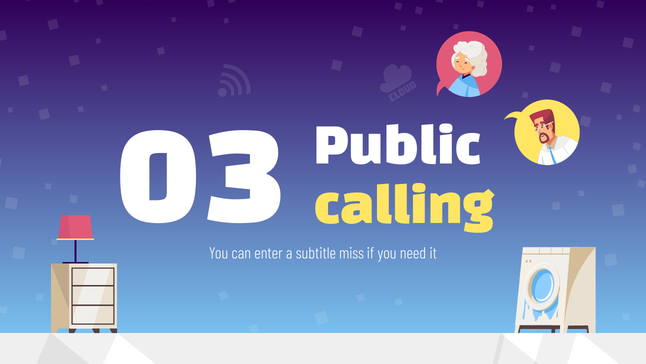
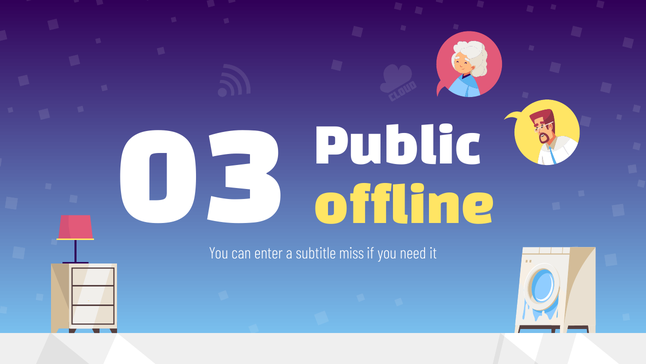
calling: calling -> offline (404, 206)
